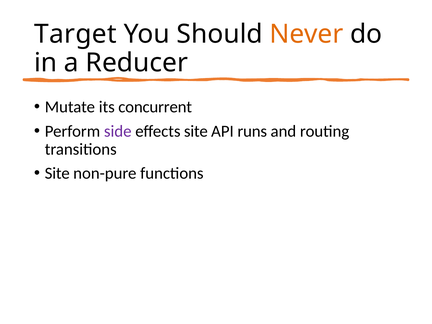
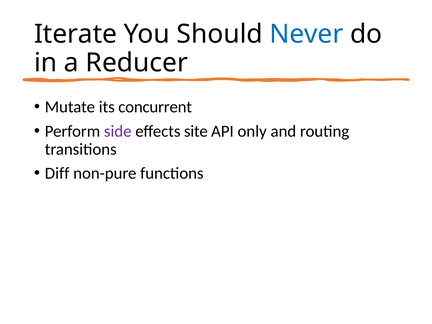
Target: Target -> Iterate (76, 34)
Never colour: orange -> blue (306, 34)
runs: runs -> only (252, 131)
Site: Site -> Diff (57, 173)
